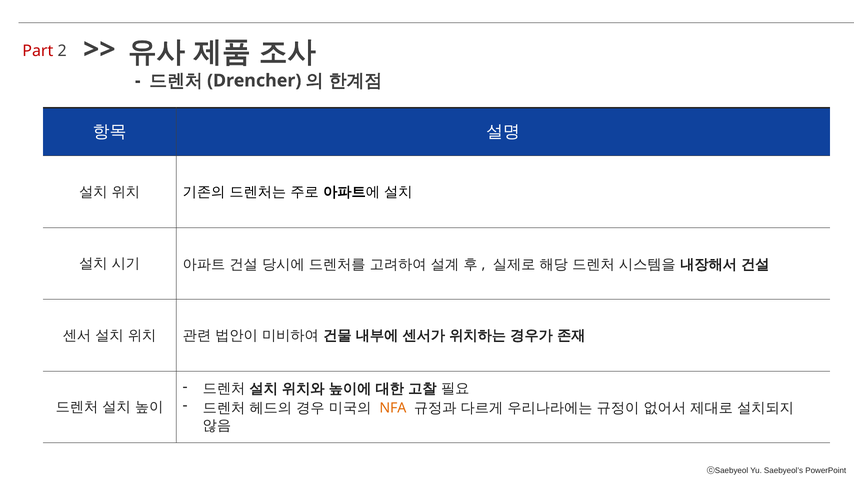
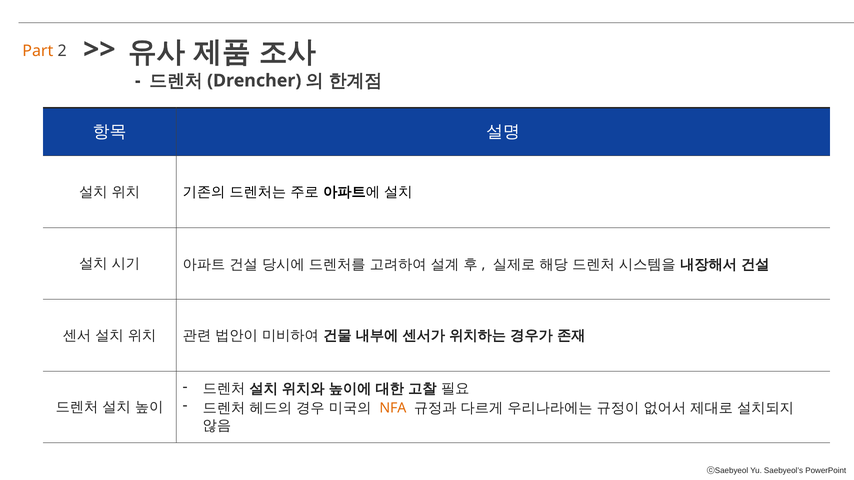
Part colour: red -> orange (38, 51)
